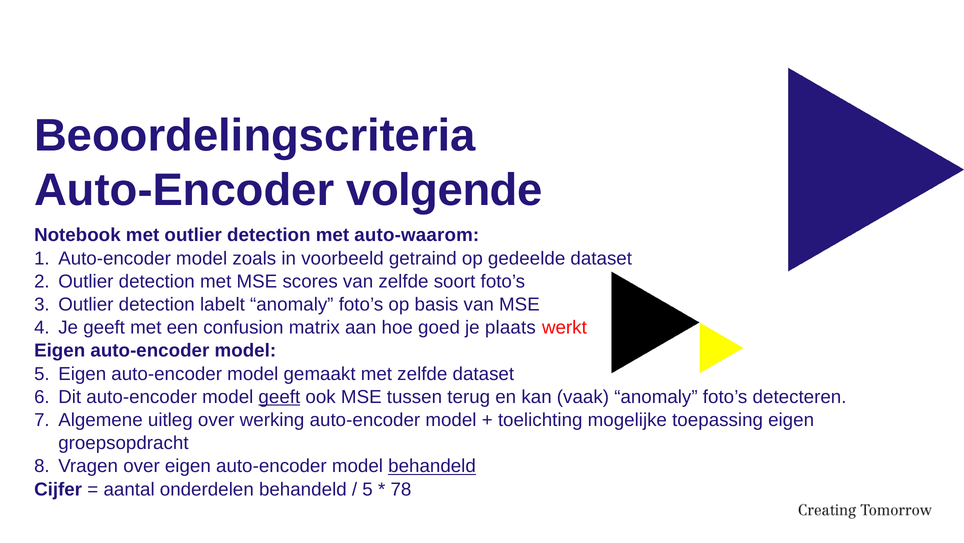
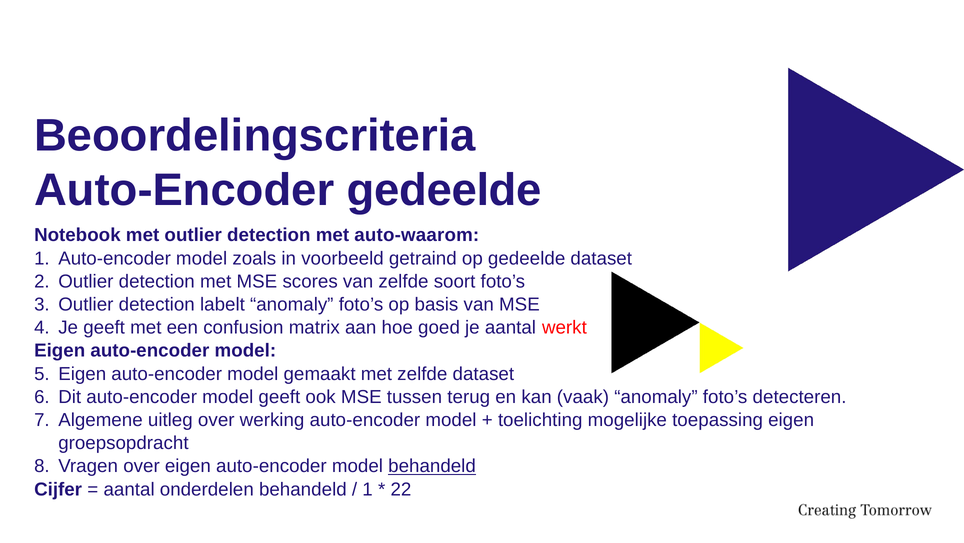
Auto-Encoder volgende: volgende -> gedeelde (444, 190)
je plaats: plaats -> aantal (510, 327)
geeft underline: present -> none (279, 396)
5: 5 -> 1 (368, 489)
78: 78 -> 22 (401, 489)
